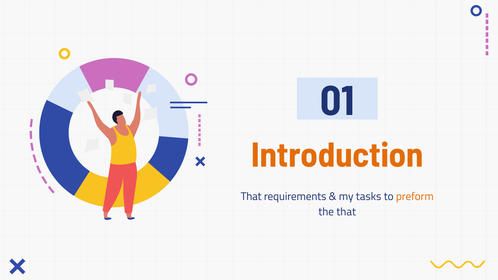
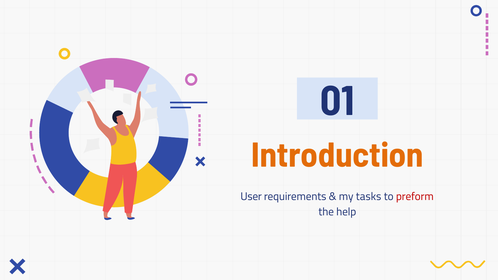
That: That -> User (251, 197)
preform colour: orange -> red (415, 197)
the that: that -> help (346, 212)
